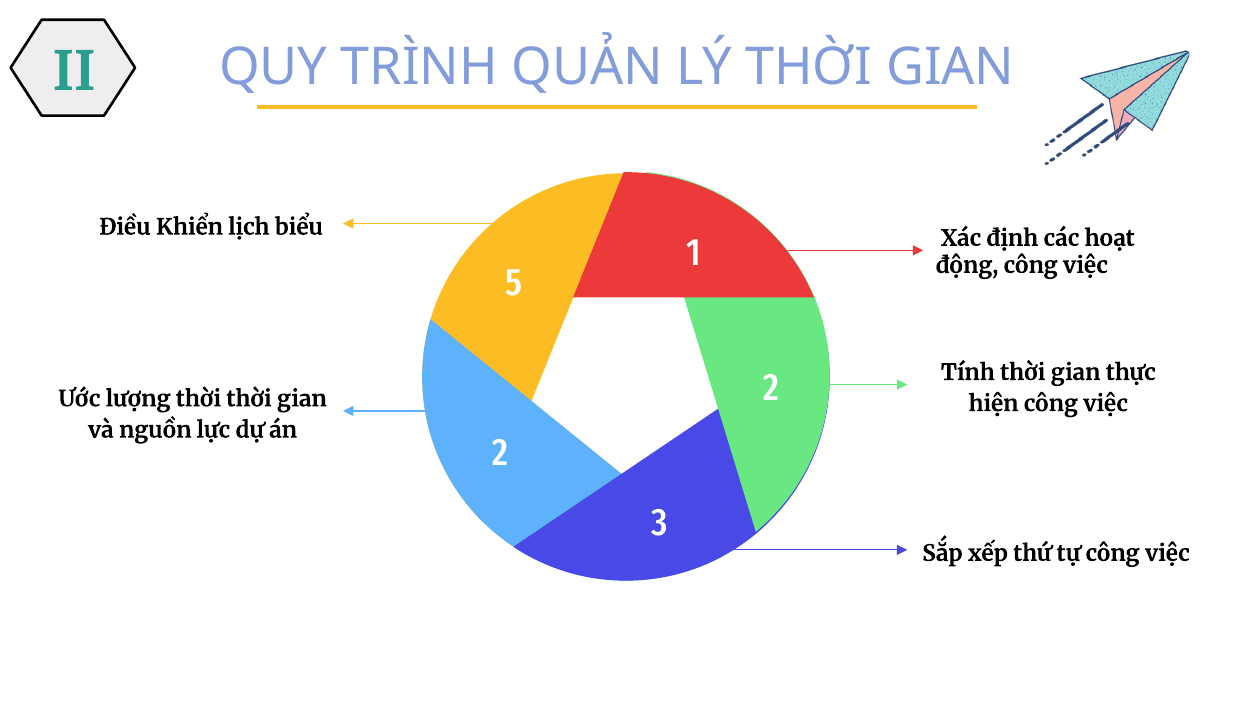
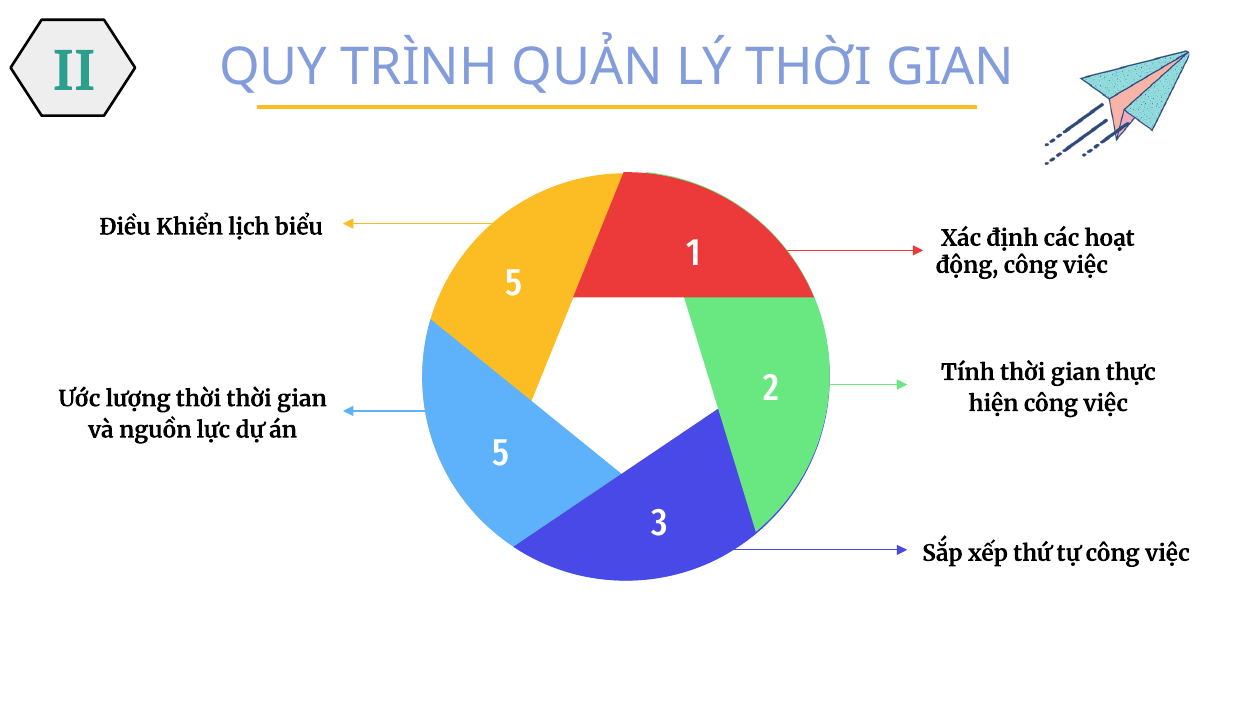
án 2: 2 -> 5 (500, 453)
